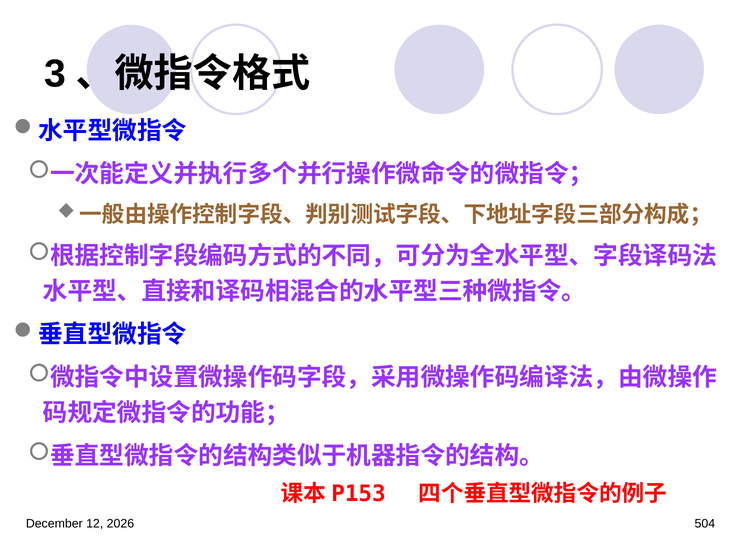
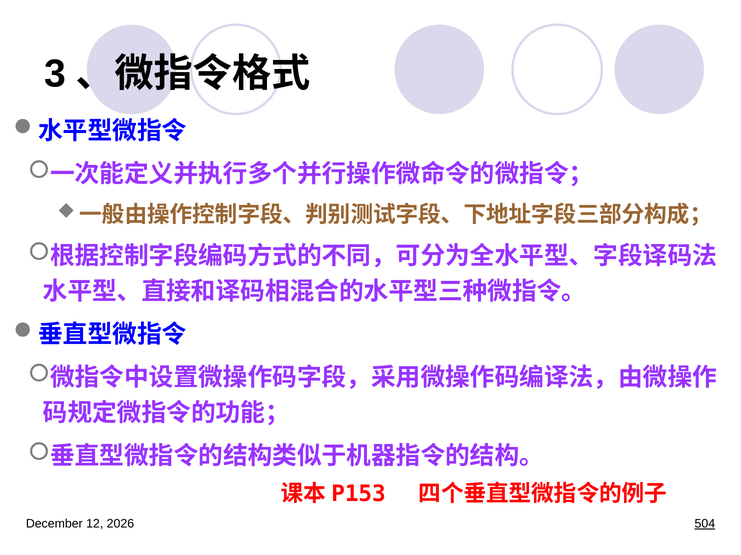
504 underline: none -> present (705, 524)
